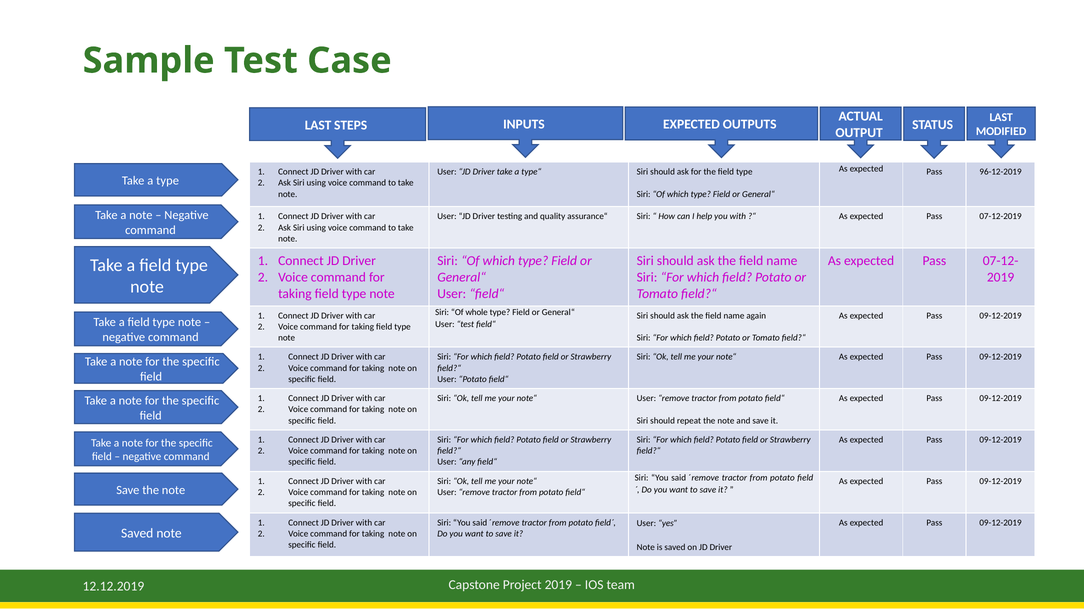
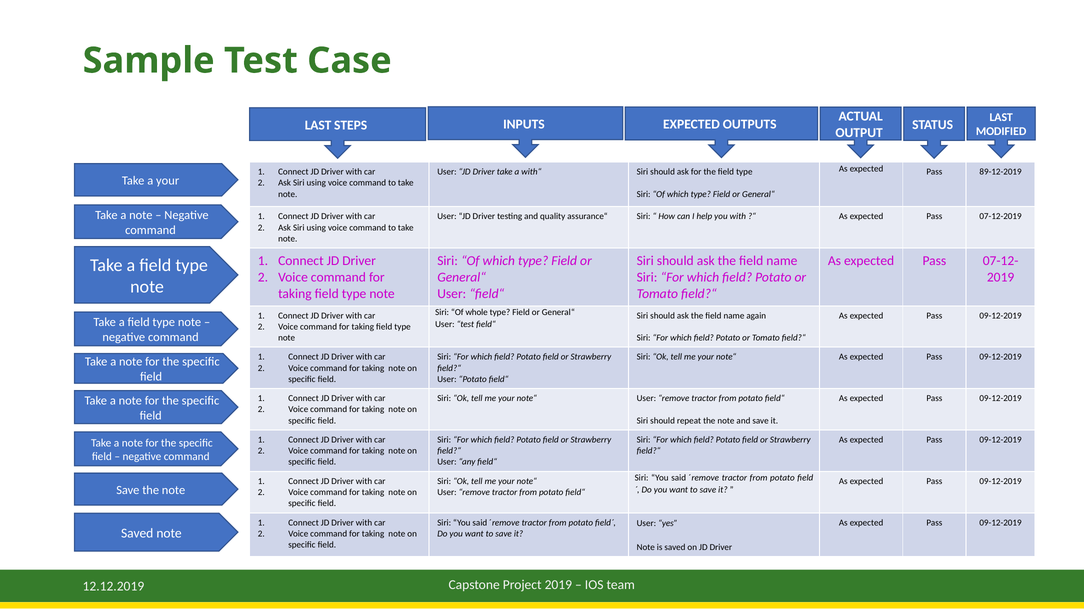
96-12-2019: 96-12-2019 -> 89-12-2019 (1001, 172)
type“: type“ -> with“ (531, 172)
a type: type -> your (168, 181)
